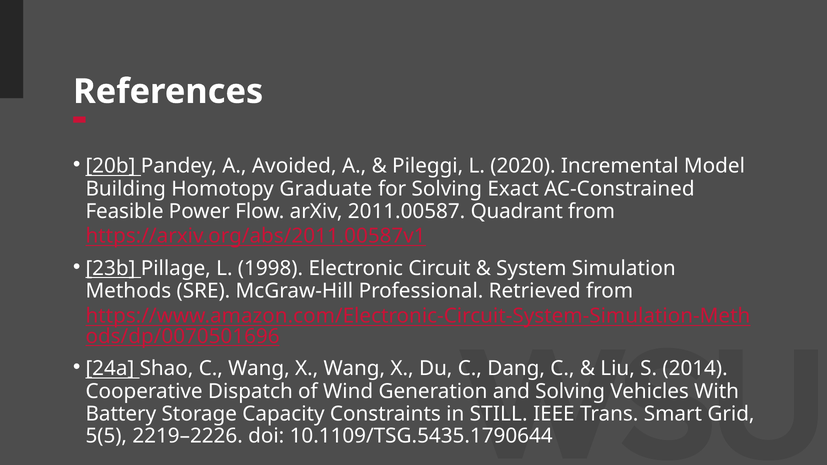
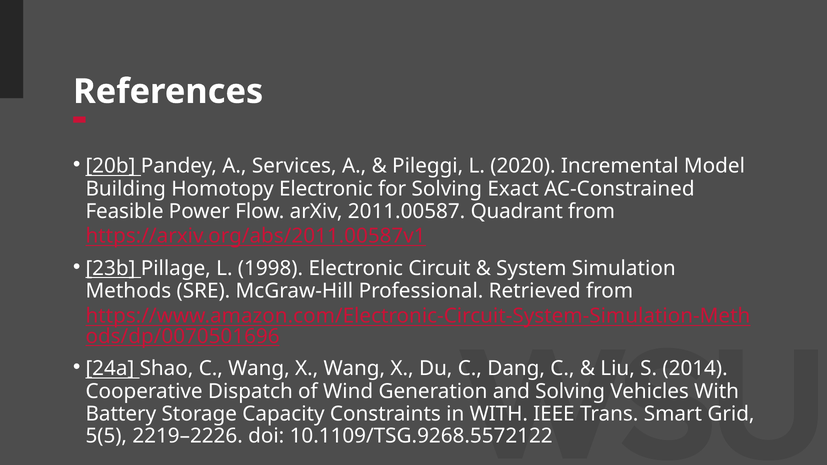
Avoided: Avoided -> Services (294, 166)
Homotopy Graduate: Graduate -> Electronic (326, 189)
in STILL: STILL -> WITH (499, 414)
10.1109/TSG.5435.1790644: 10.1109/TSG.5435.1790644 -> 10.1109/TSG.9268.5572122 (421, 436)
